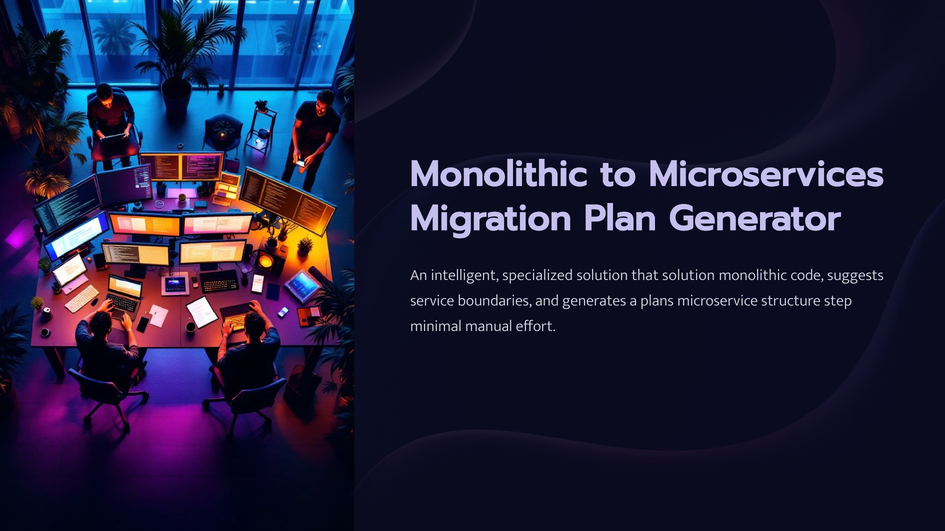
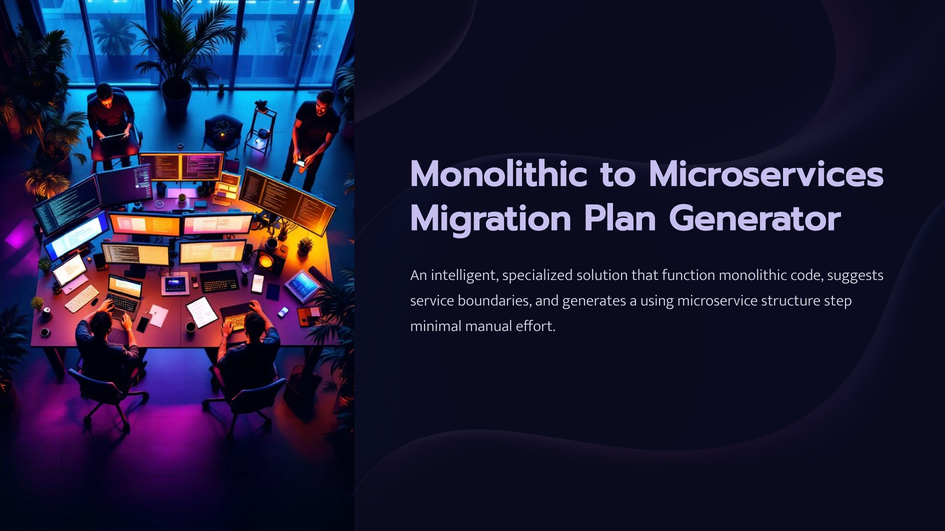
that solution: solution -> function (689, 275)
plans: plans -> using (657, 301)
